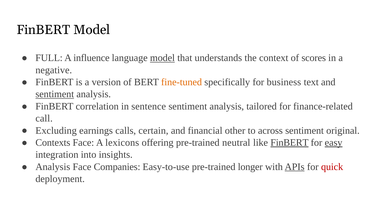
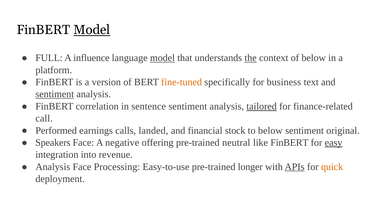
Model underline: none -> present (92, 30)
the underline: none -> present (251, 58)
of scores: scores -> below (314, 58)
negative: negative -> platform (54, 70)
tailored underline: none -> present (262, 106)
Excluding: Excluding -> Performed (56, 131)
certain: certain -> landed (153, 131)
other: other -> stock (235, 131)
to across: across -> below (270, 131)
Contexts: Contexts -> Speakers (53, 143)
lexicons: lexicons -> negative (122, 143)
FinBERT underline: present -> none (289, 143)
insights: insights -> revenue (116, 155)
Companies: Companies -> Processing (117, 167)
quick colour: red -> orange (332, 167)
